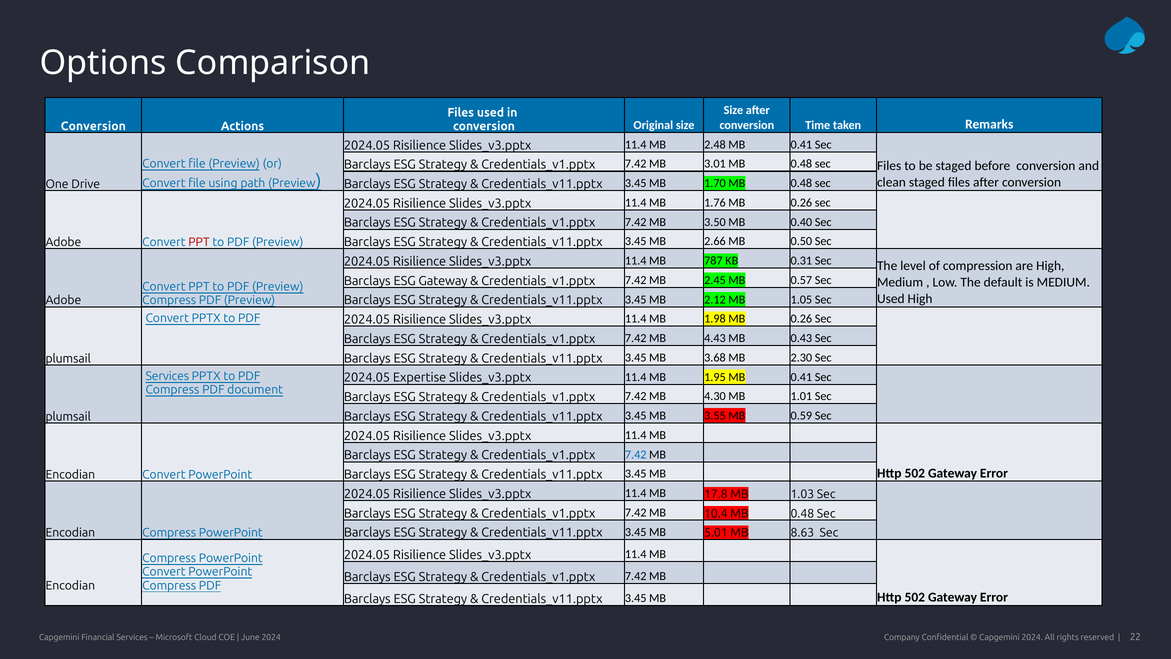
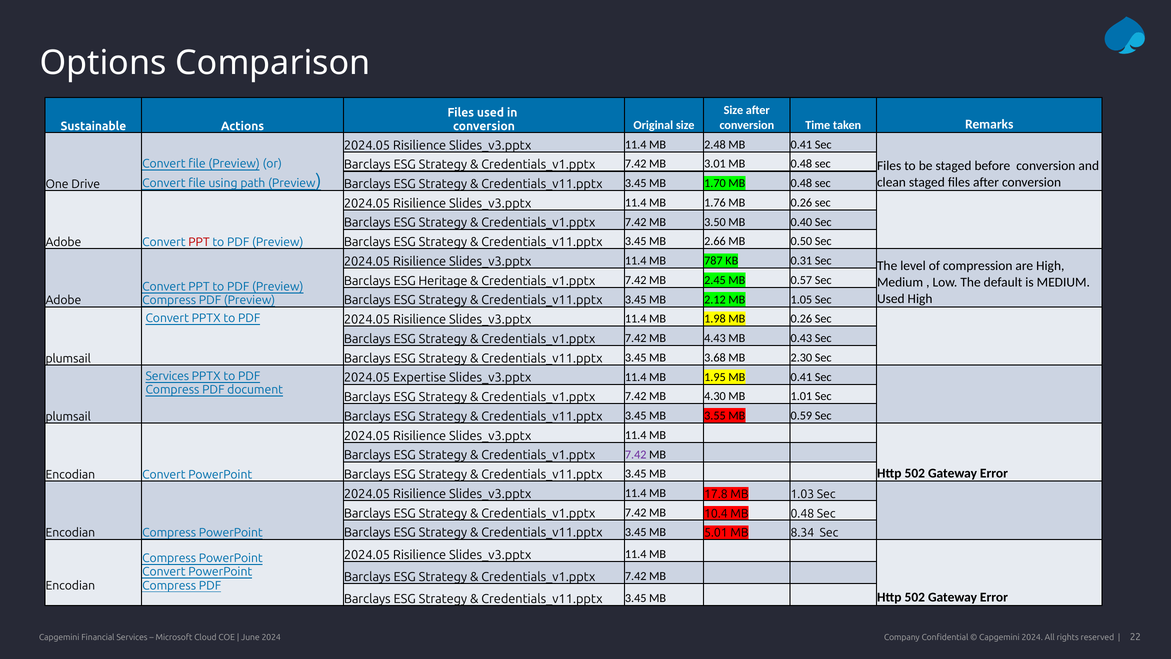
Conversion: Conversion -> Sustainable (93, 126)
ESG Gateway: Gateway -> Heritage (443, 281)
7.42 colour: blue -> purple (636, 454)
8.63: 8.63 -> 8.34 (802, 533)
